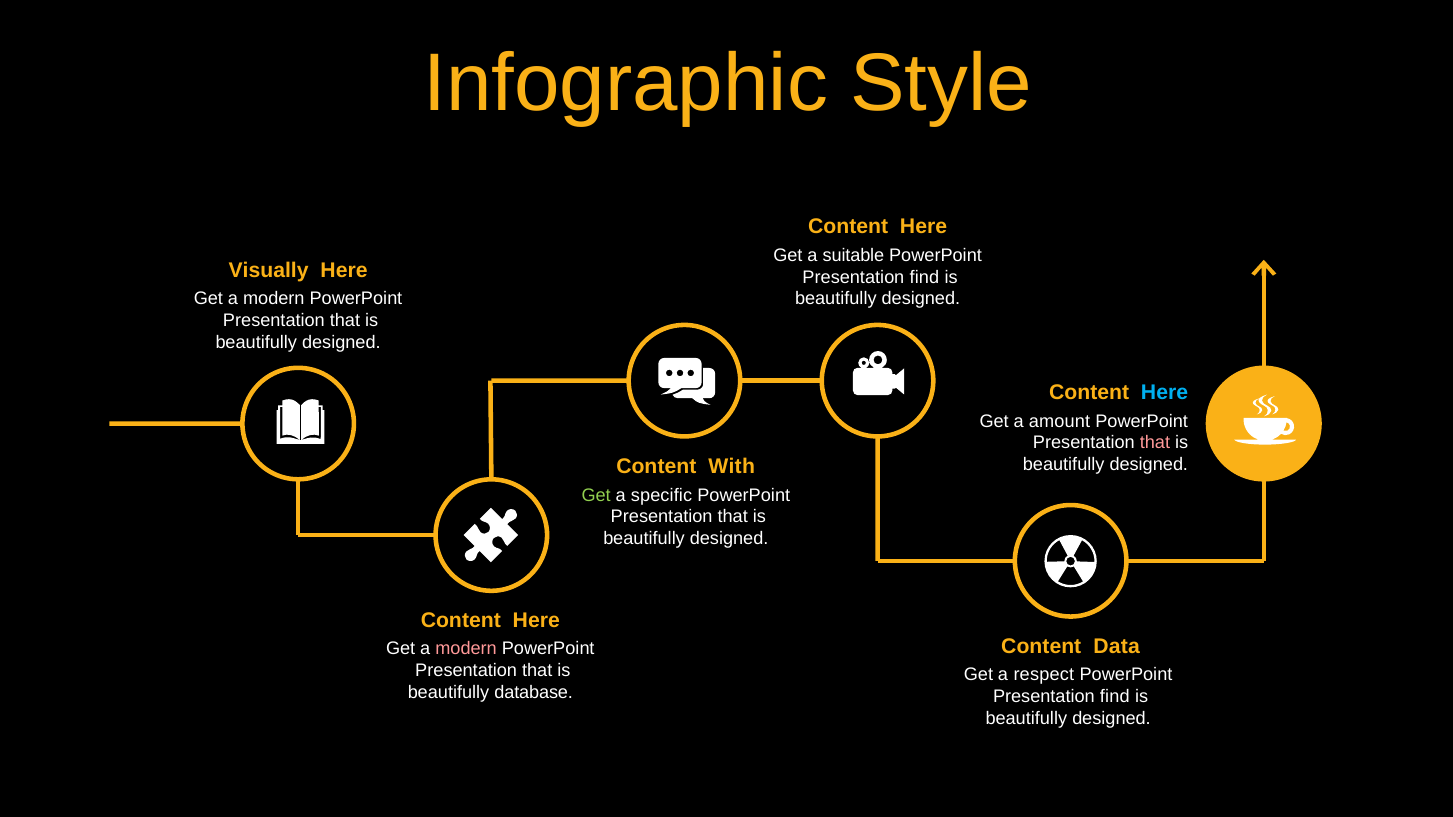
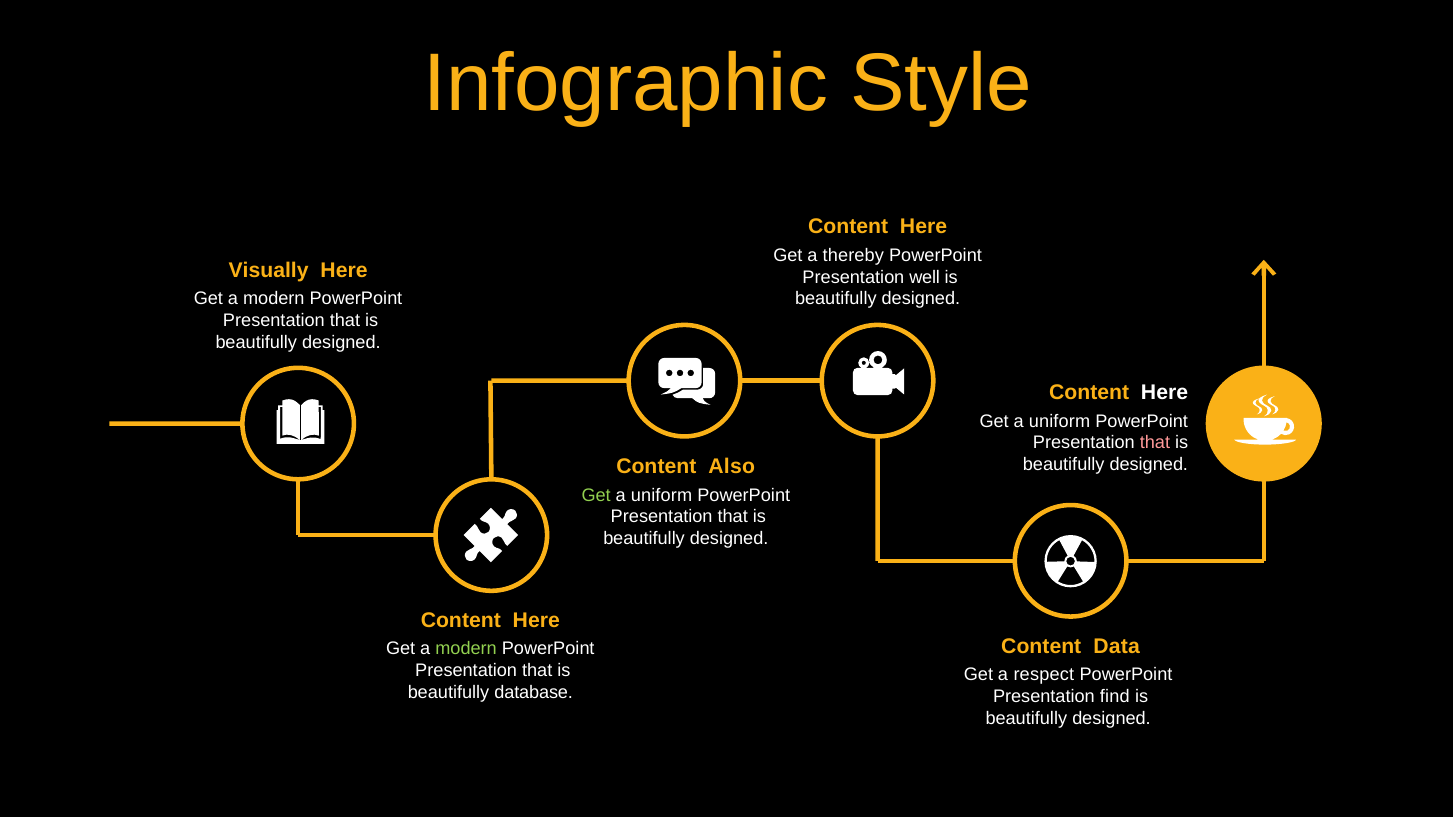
suitable: suitable -> thereby (853, 255)
find: find -> well (925, 277)
Here colour: light blue -> white (1165, 393)
amount: amount -> uniform (1059, 421)
With: With -> Also (732, 467)
specific: specific -> uniform (662, 495)
modern colour: pink -> light green (466, 649)
